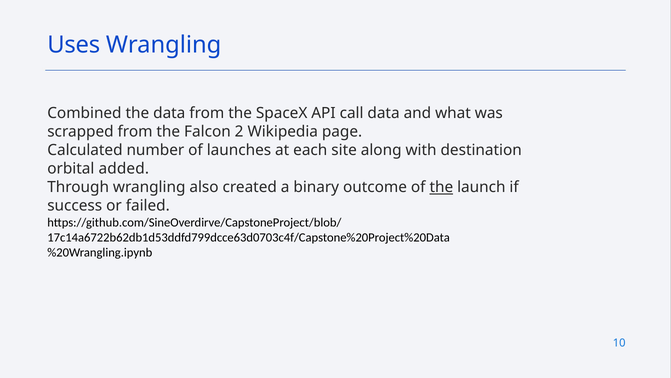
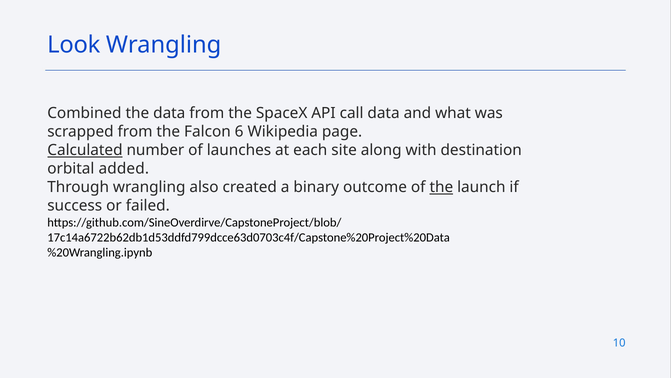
Uses: Uses -> Look (74, 45)
2: 2 -> 6 (239, 132)
Calculated underline: none -> present (85, 150)
